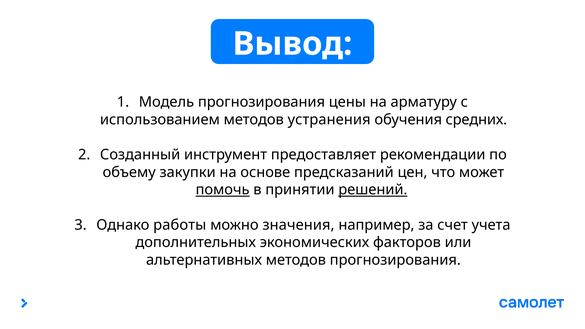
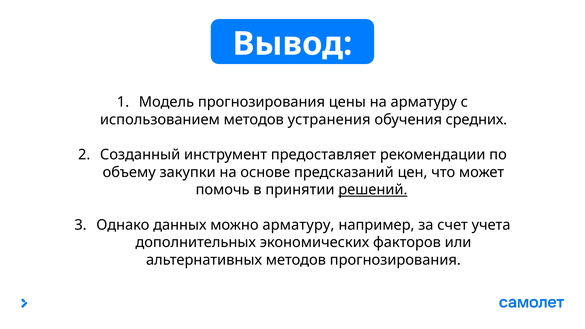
помочь underline: present -> none (223, 190)
работы: работы -> данных (180, 225)
можно значения: значения -> арматуру (298, 225)
